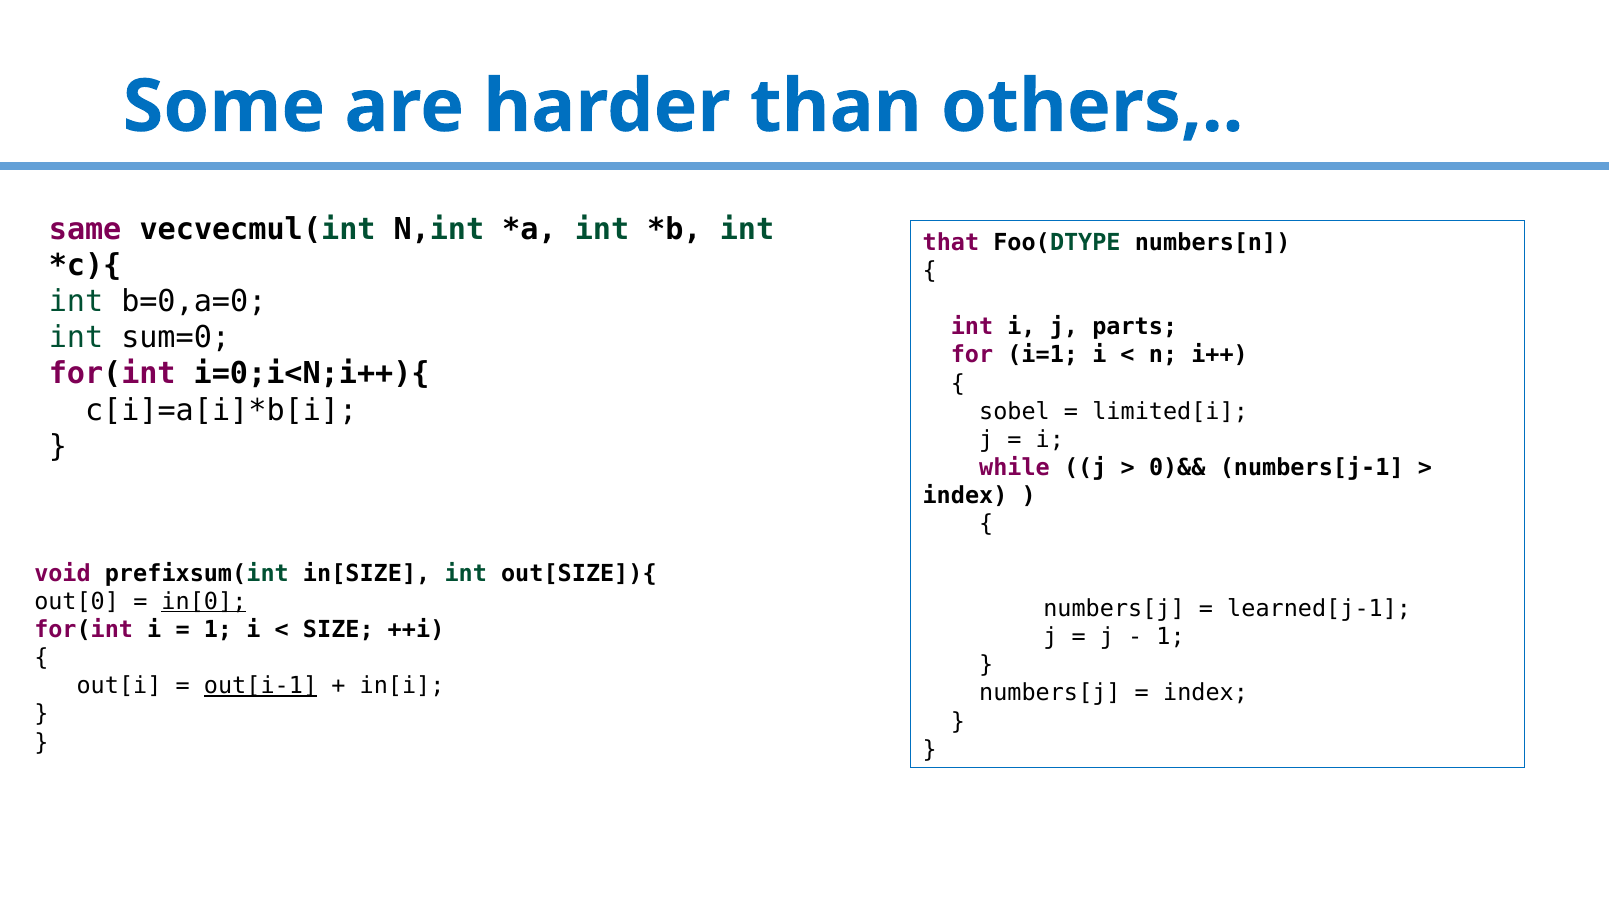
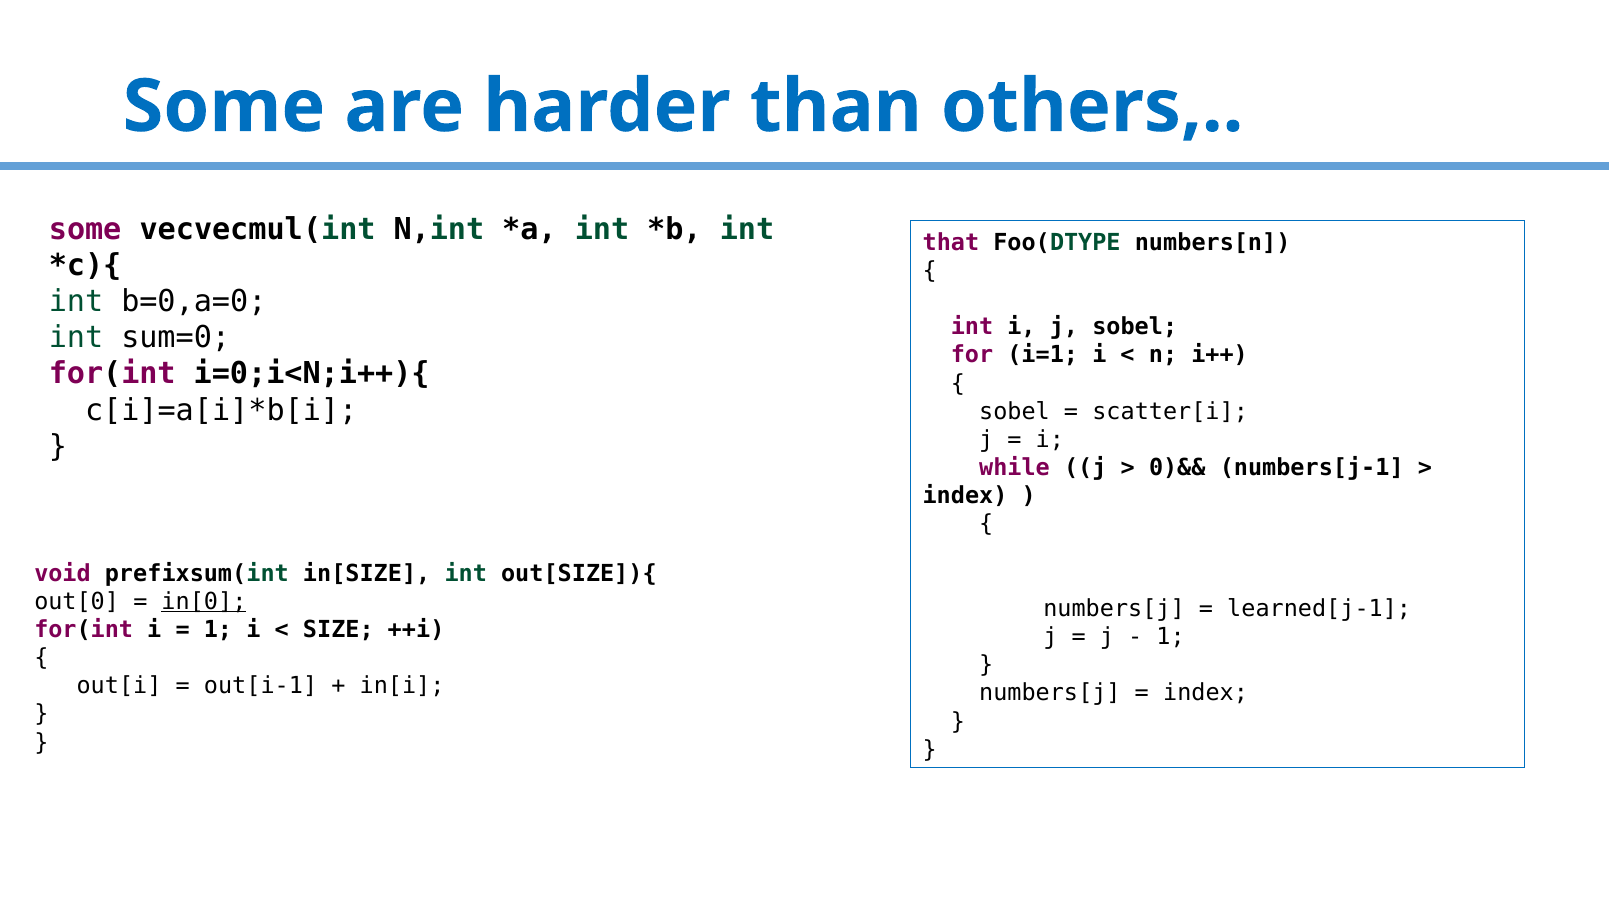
same: same -> some (85, 229)
j parts: parts -> sobel (1135, 327)
limited[i: limited[i -> scatter[i (1170, 411)
out[i-1 underline: present -> none (261, 686)
